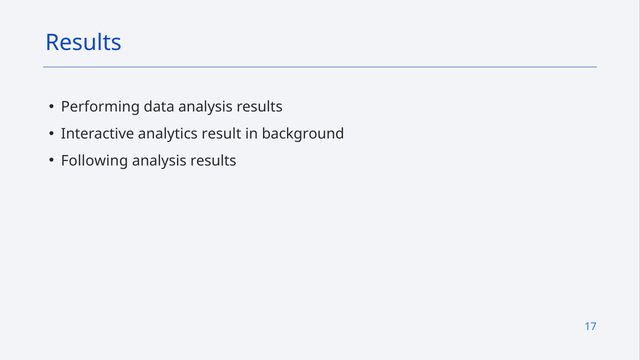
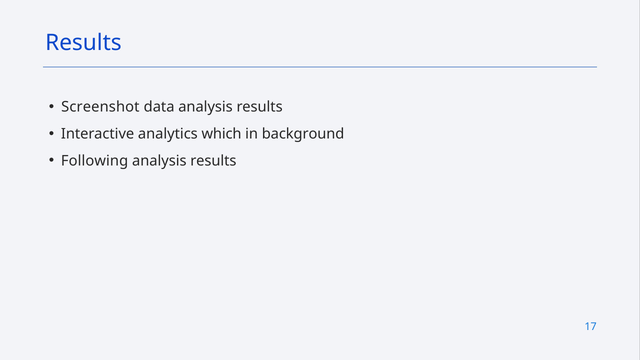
Performing: Performing -> Screenshot (100, 107)
result: result -> which (222, 134)
